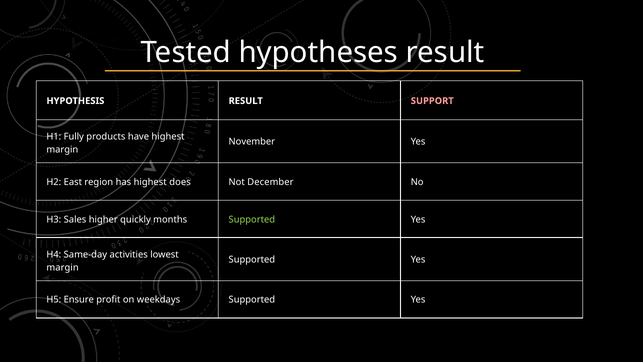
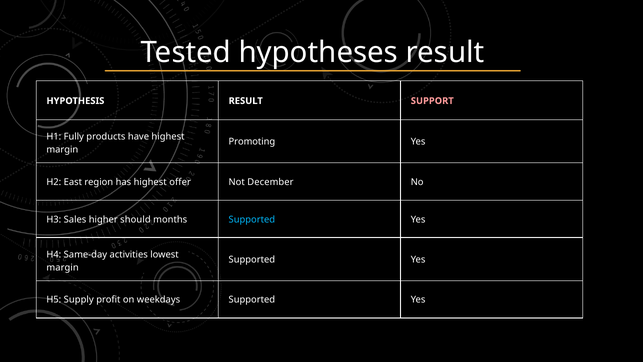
November: November -> Promoting (252, 142)
does: does -> offer (180, 182)
quickly: quickly -> should (135, 219)
Supported colour: light green -> light blue (252, 219)
Ensure: Ensure -> Supply (79, 300)
